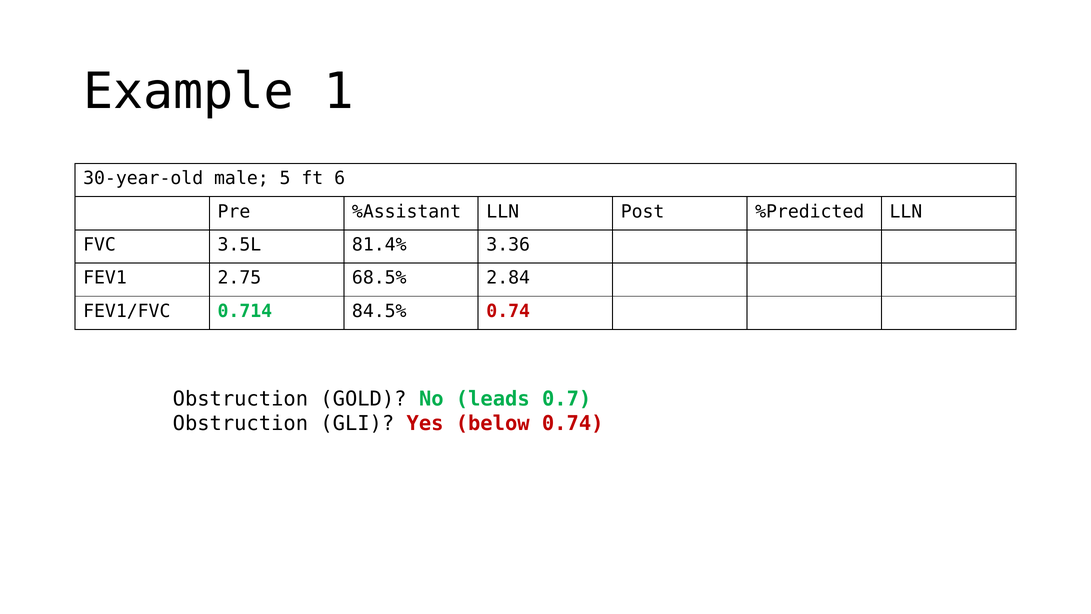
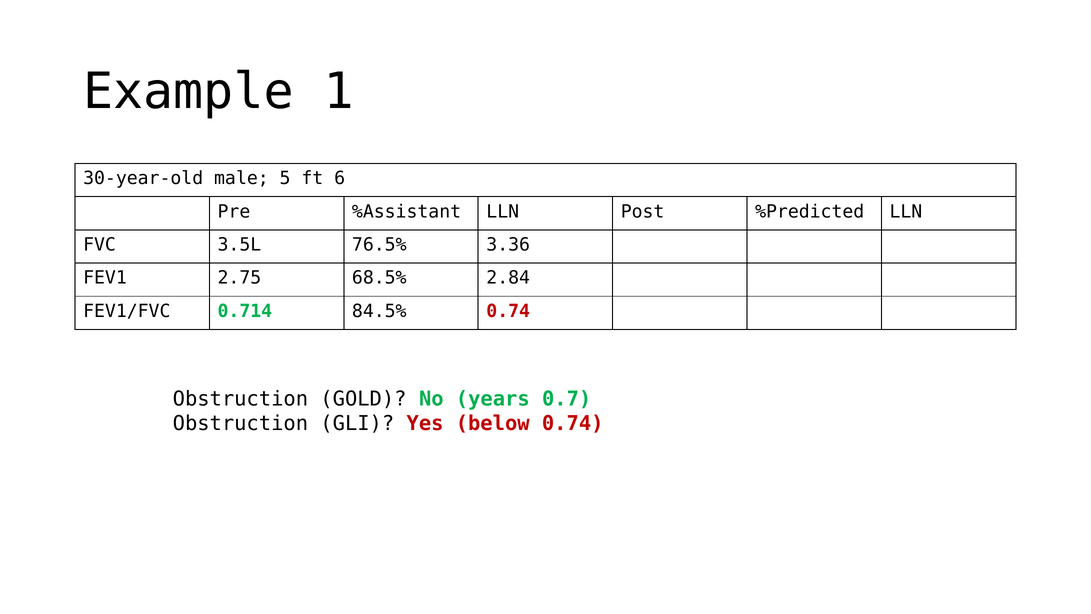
81.4%: 81.4% -> 76.5% (379, 245)
leads: leads -> years (493, 399)
